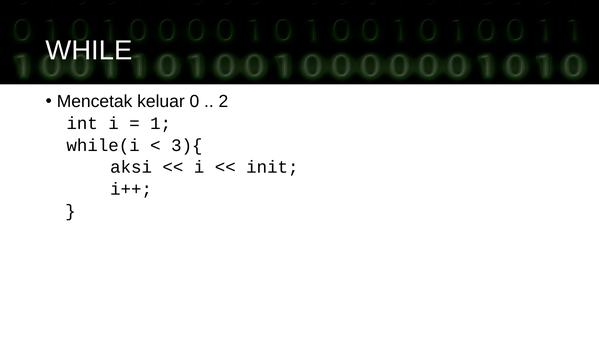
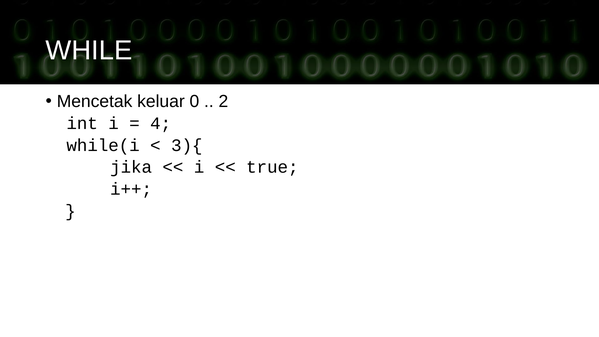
1: 1 -> 4 (161, 123)
aksi: aksi -> jika (131, 167)
init: init -> true (272, 167)
